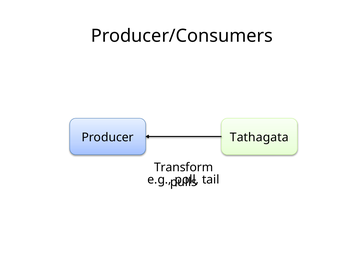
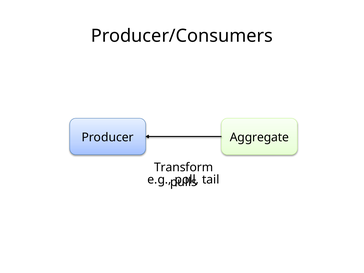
Tathagata: Tathagata -> Aggregate (259, 137)
